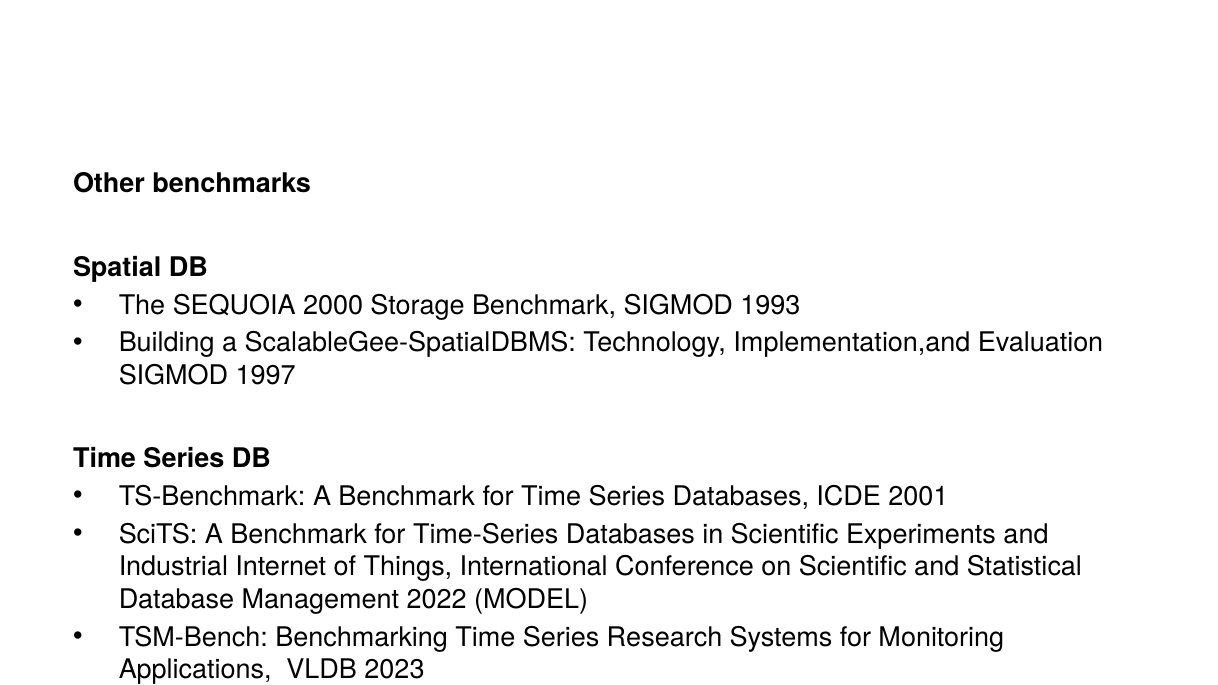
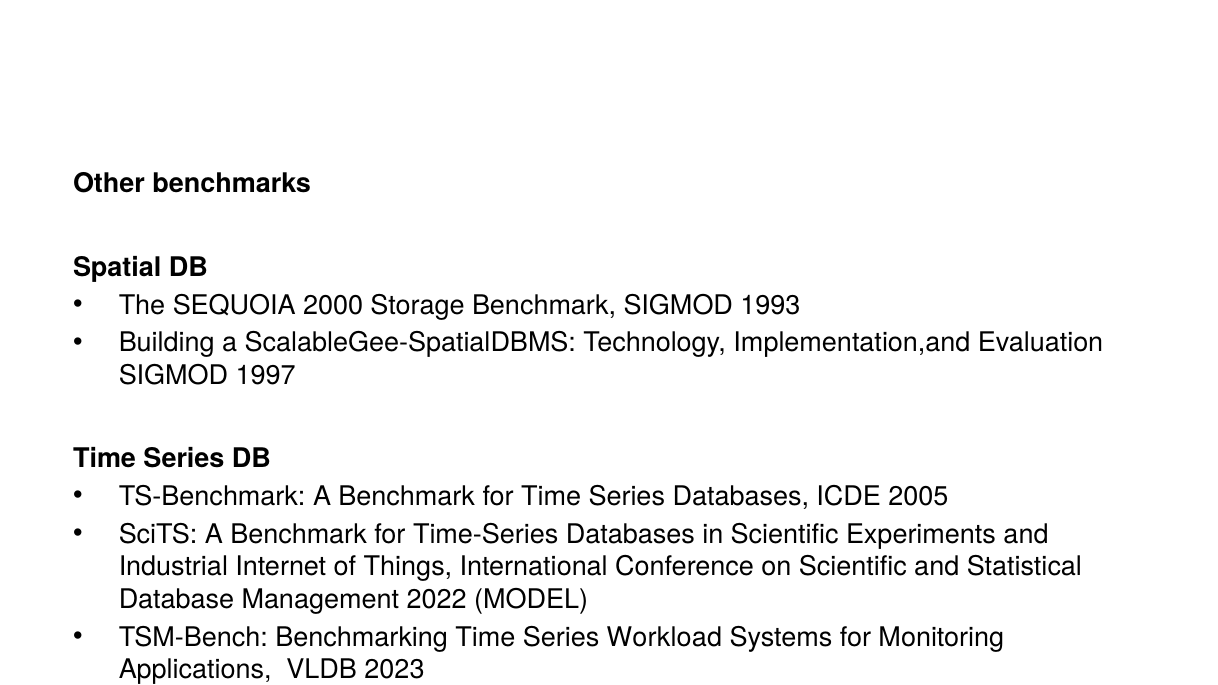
2001: 2001 -> 2005 (918, 497)
Series Research: Research -> Workload (664, 637)
